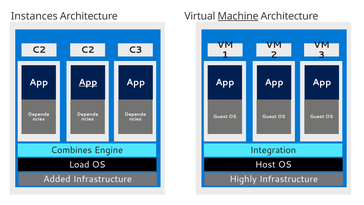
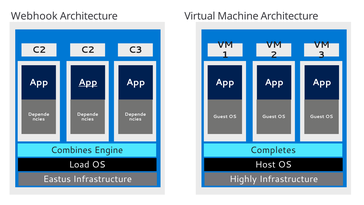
Instances: Instances -> Webhook (34, 16)
Machine underline: present -> none (238, 16)
Integration: Integration -> Completes (273, 150)
Added: Added -> Eastus (57, 179)
